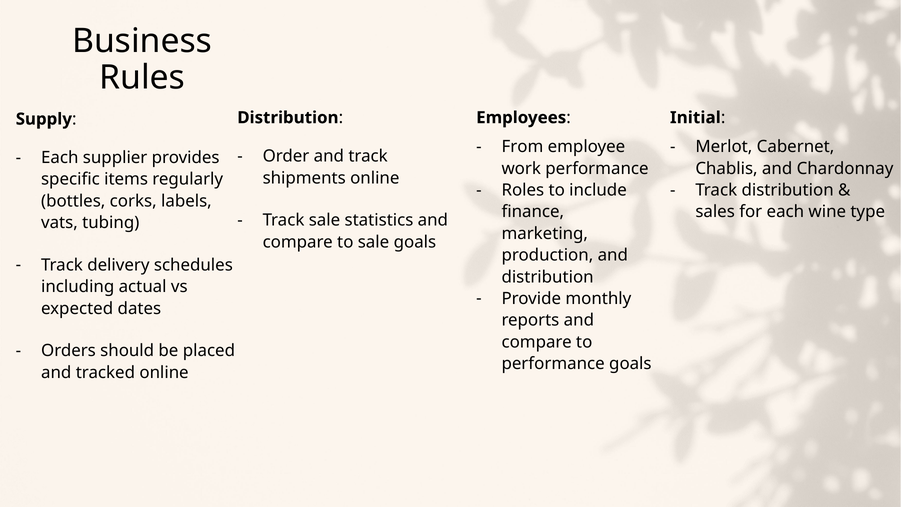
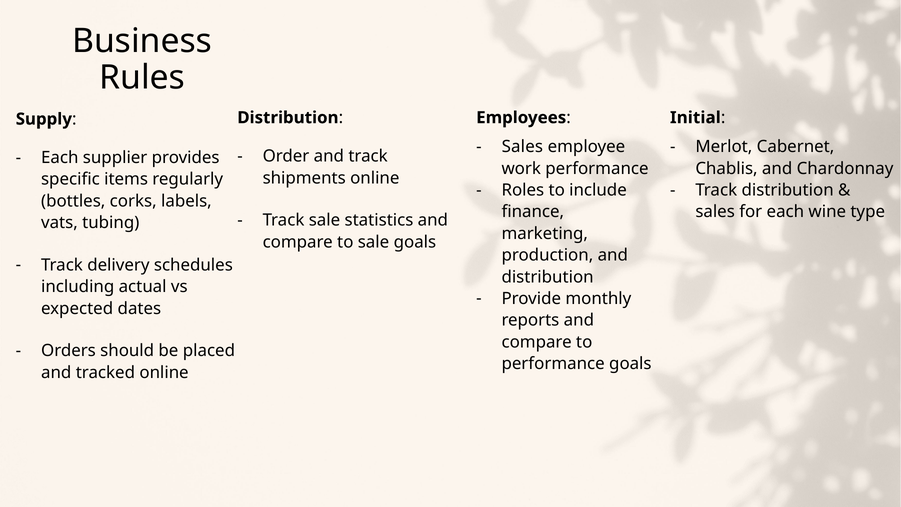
From: From -> Sales (522, 147)
